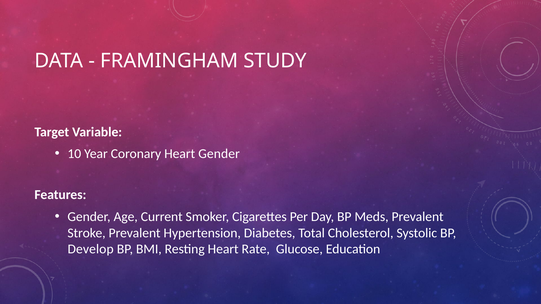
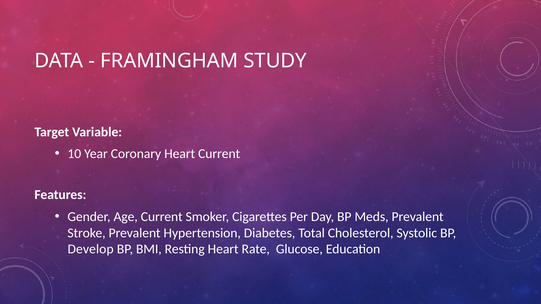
Heart Gender: Gender -> Current (219, 154)
